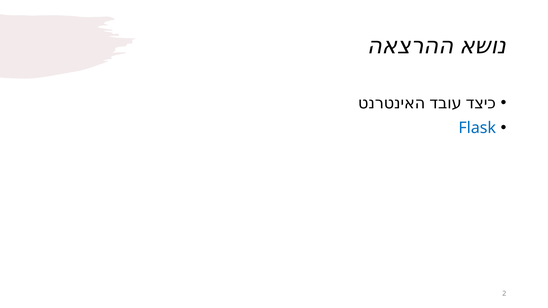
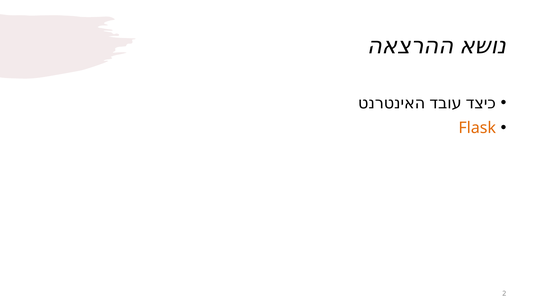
Flask colour: blue -> orange (477, 128)
